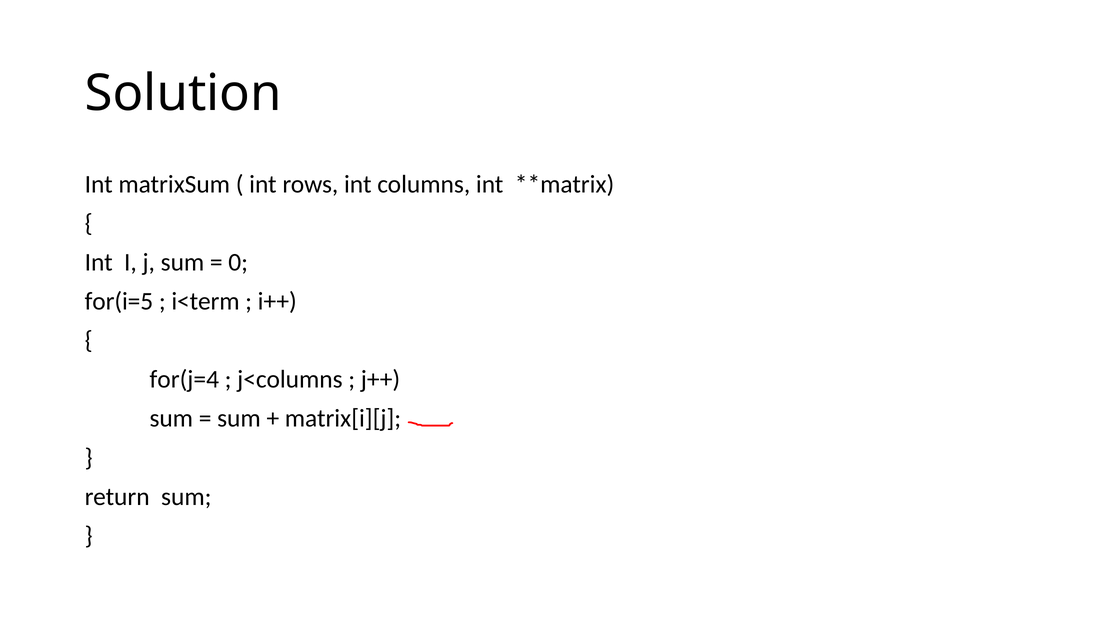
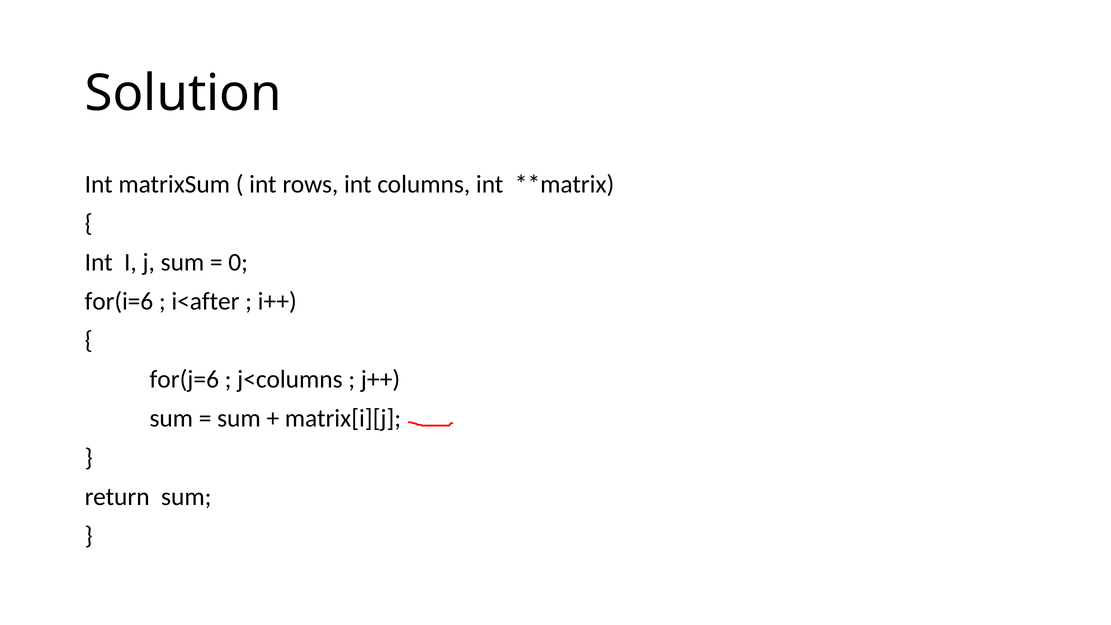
for(i=5: for(i=5 -> for(i=6 (119, 301)
i<term: i<term -> i<after (205, 301)
for(j=4: for(j=4 -> for(j=6 (184, 379)
